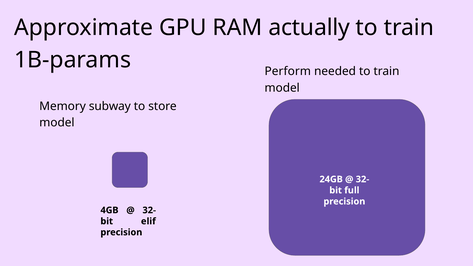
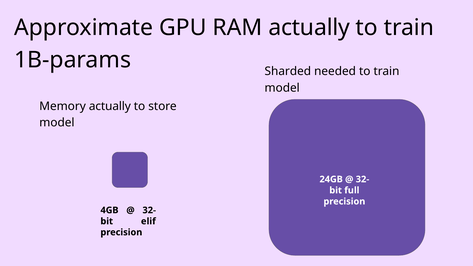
Perform: Perform -> Sharded (288, 71)
Memory subway: subway -> actually (110, 106)
